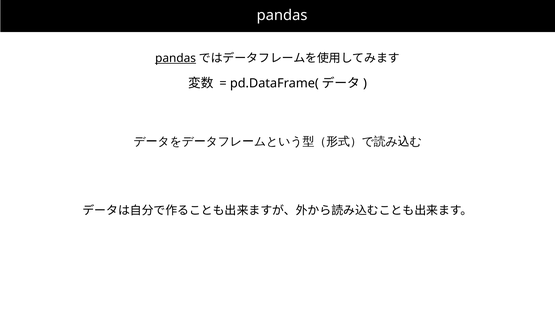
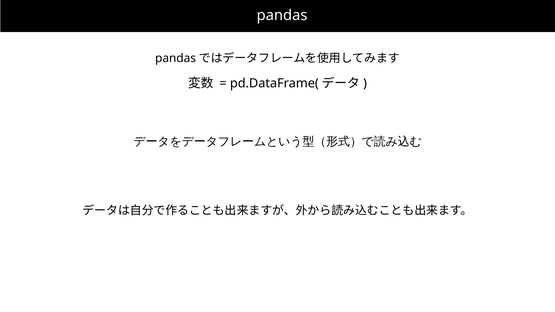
pandas underline: present -> none (176, 58)
